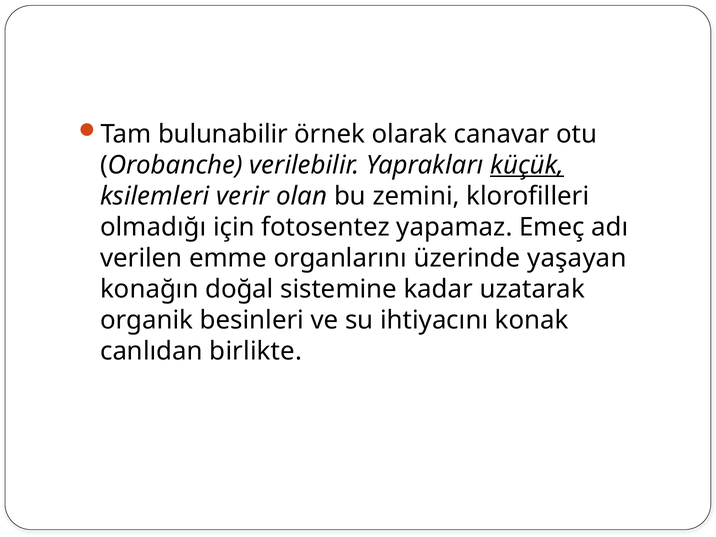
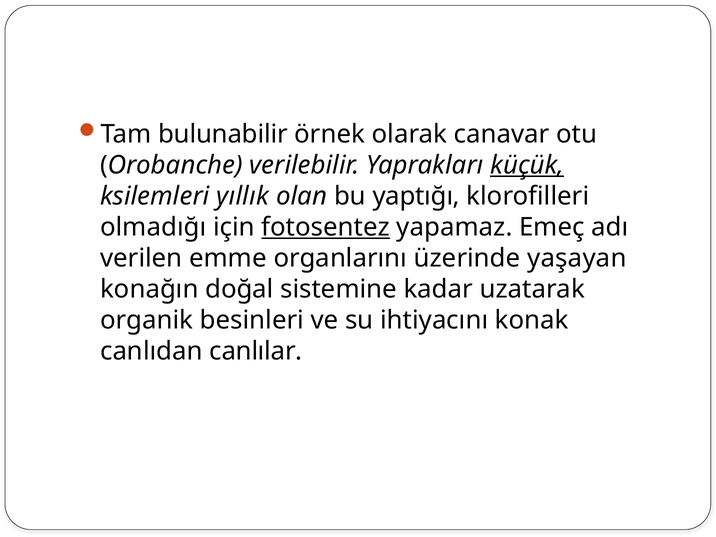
verir: verir -> yıllık (243, 196)
zemini: zemini -> yaptığı (416, 196)
fotosentez underline: none -> present (326, 227)
birlikte: birlikte -> canlılar (256, 351)
